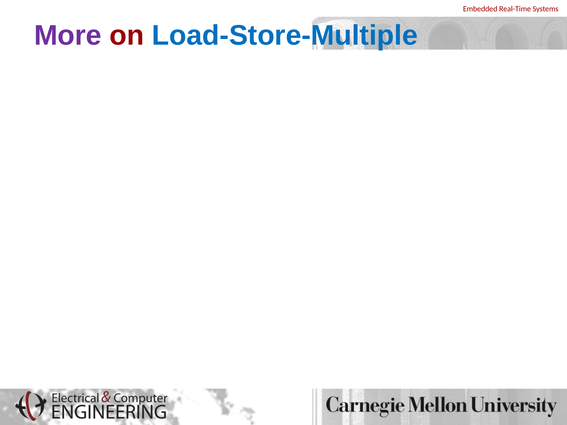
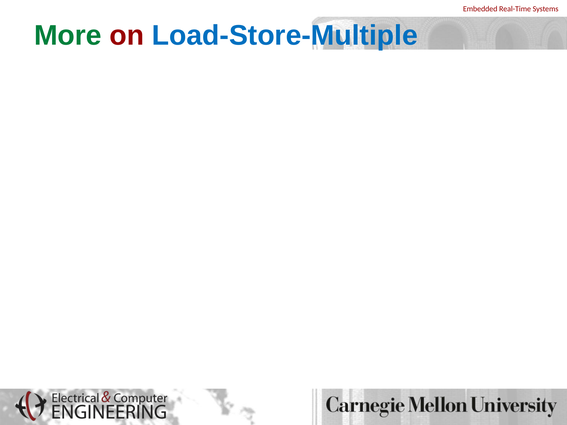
More colour: purple -> green (68, 36)
